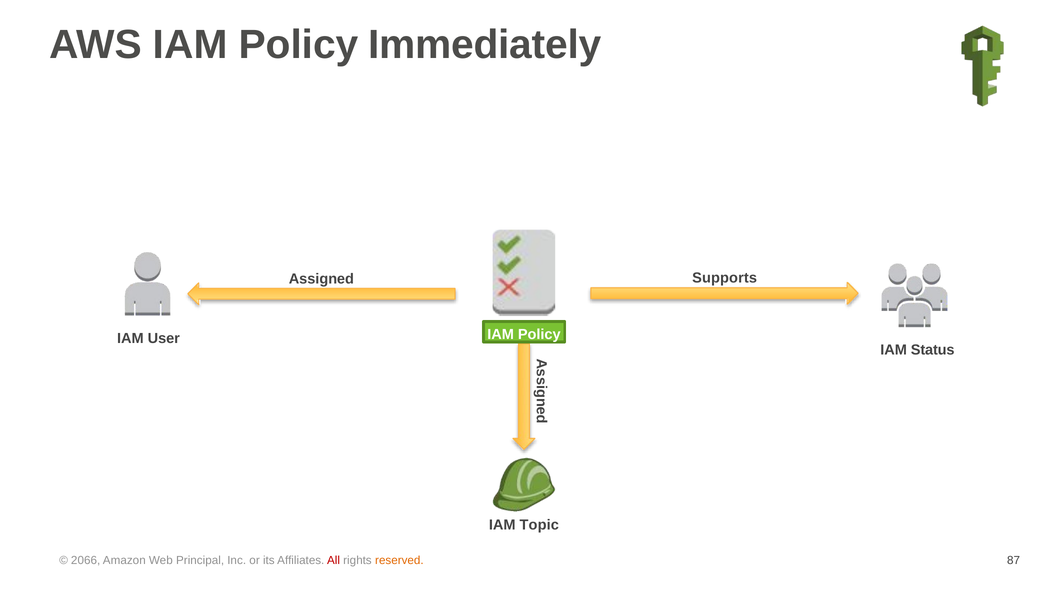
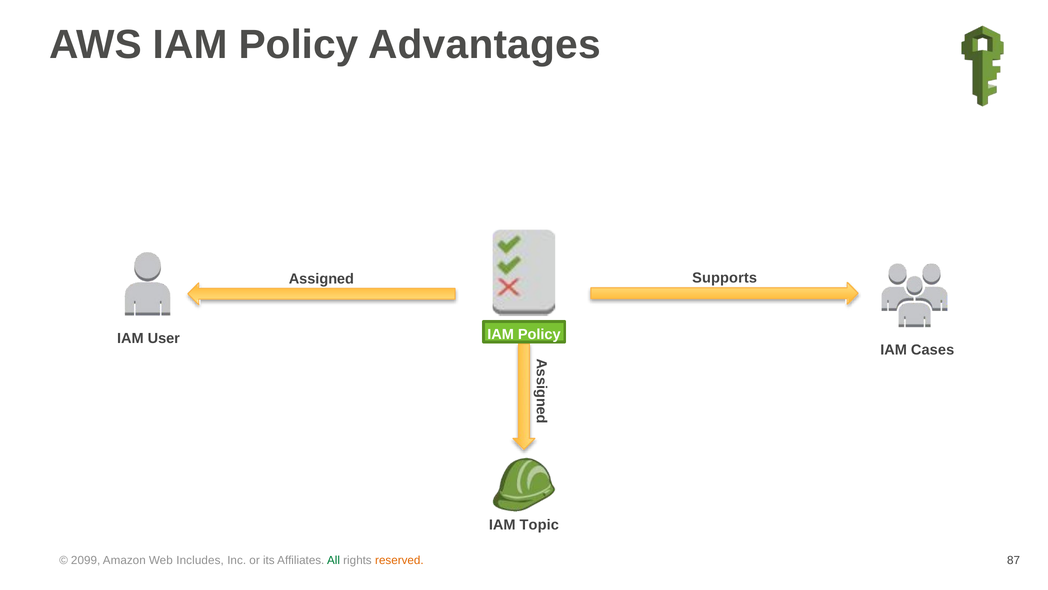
Immediately: Immediately -> Advantages (485, 45)
Status: Status -> Cases (933, 350)
2066: 2066 -> 2099 (86, 560)
Principal: Principal -> Includes (200, 560)
All colour: red -> green (334, 560)
